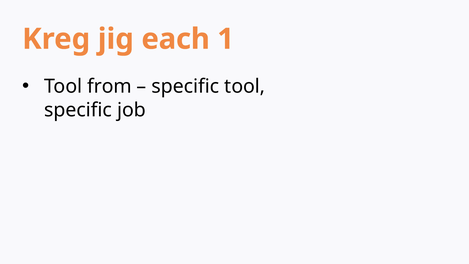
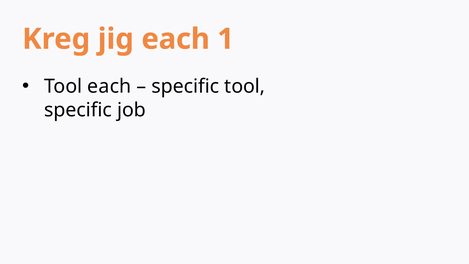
Tool from: from -> each (109, 86)
